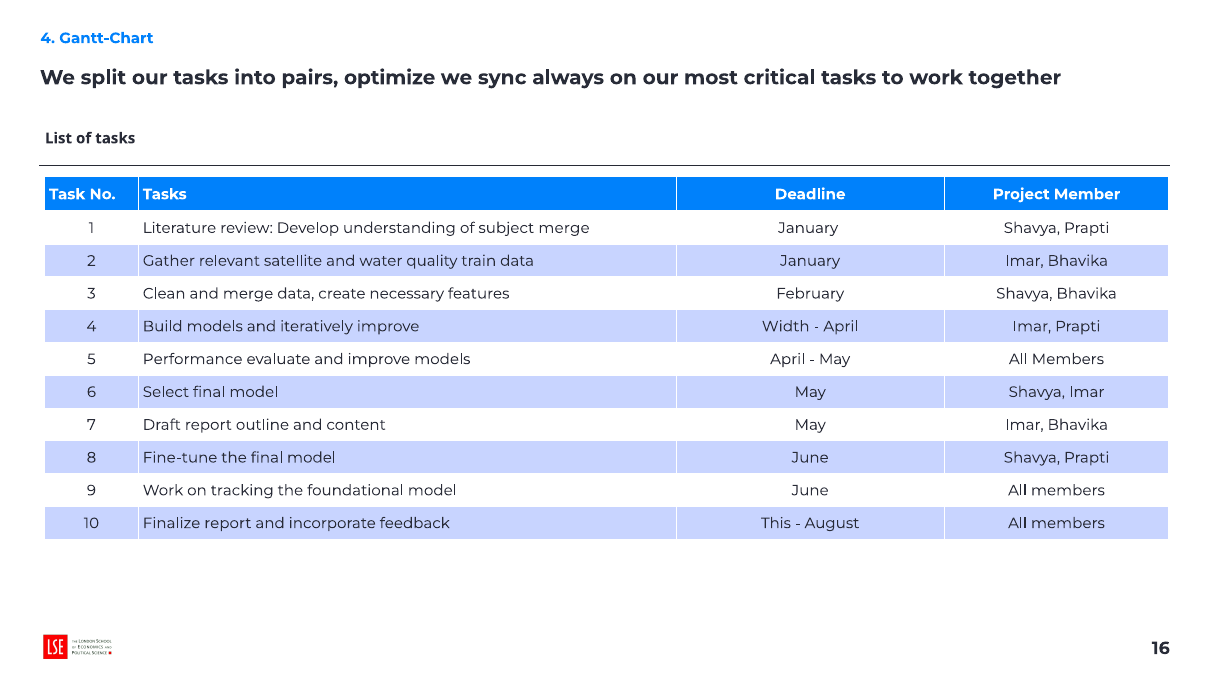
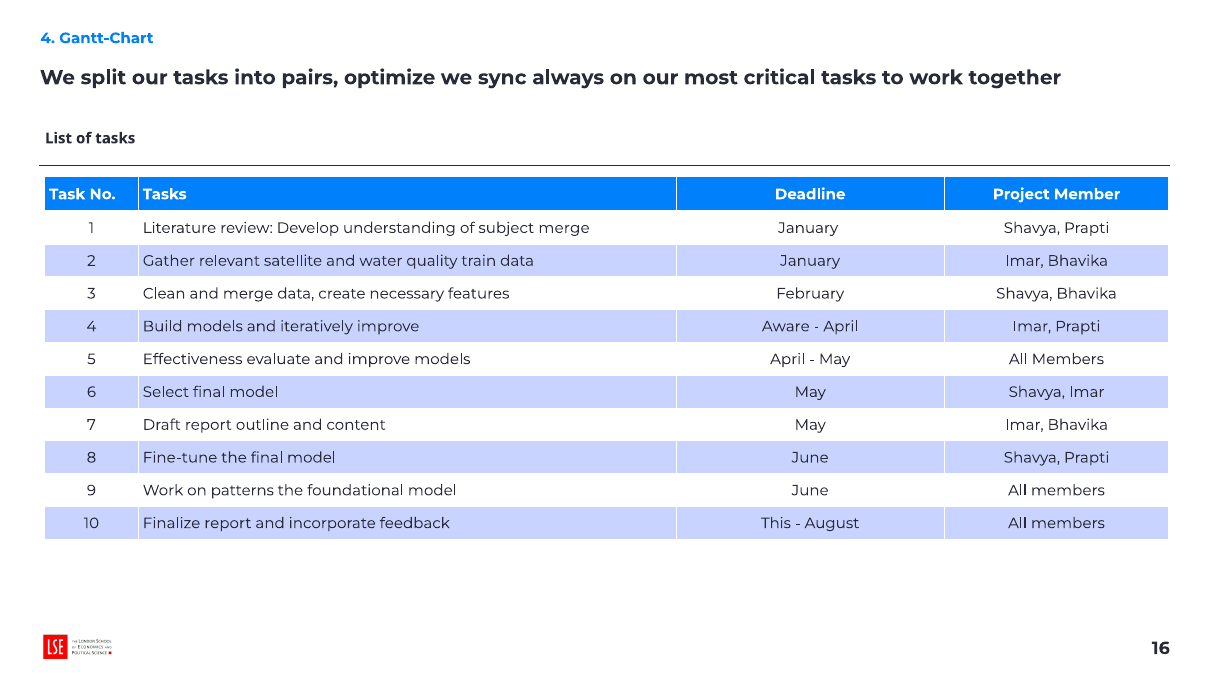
Width: Width -> Aware (786, 326)
Performance: Performance -> Effectiveness (193, 359)
tracking: tracking -> patterns (242, 490)
